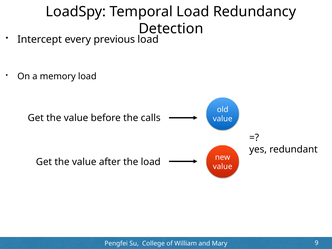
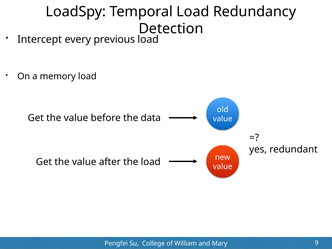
calls: calls -> data (151, 118)
